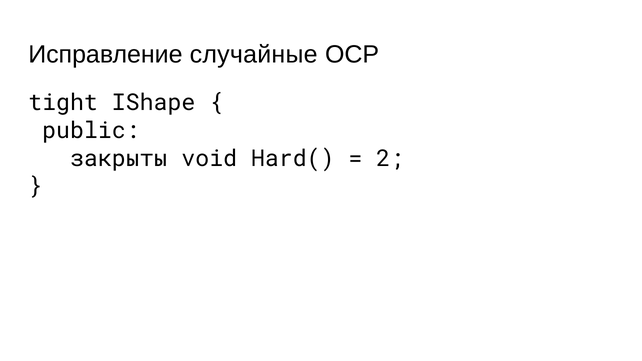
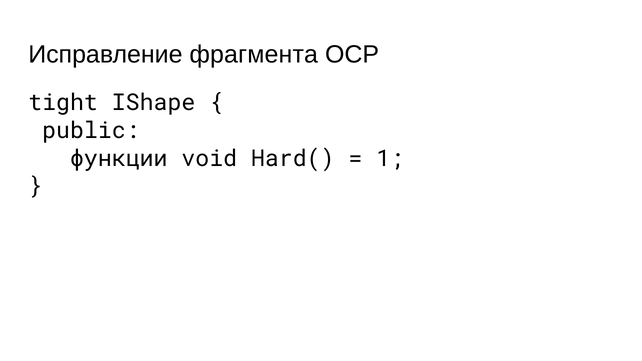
случайные: случайные -> фрагмента (254, 54)
закрыты: закрыты -> функции (119, 158)
2: 2 -> 1 (390, 158)
